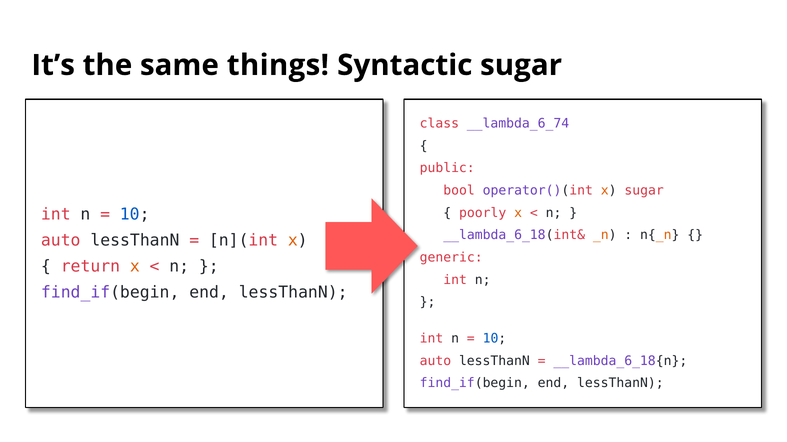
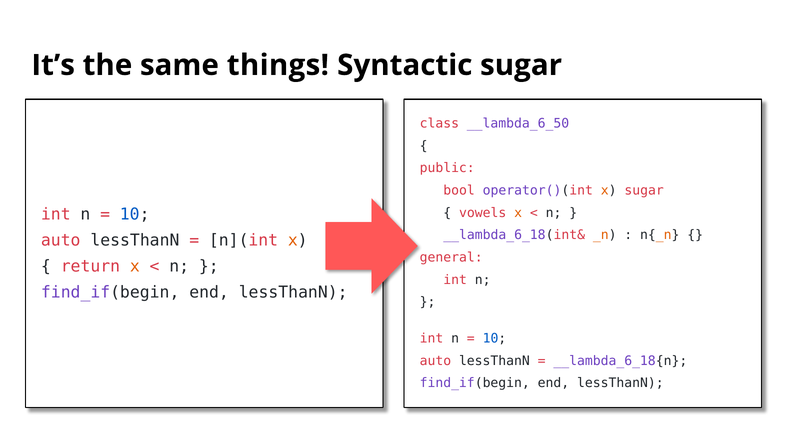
__lambda_6_74: __lambda_6_74 -> __lambda_6_50 (518, 124)
poorly: poorly -> vowels (483, 213)
generic: generic -> general (451, 258)
